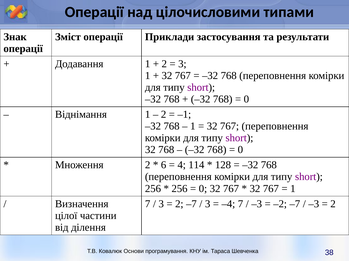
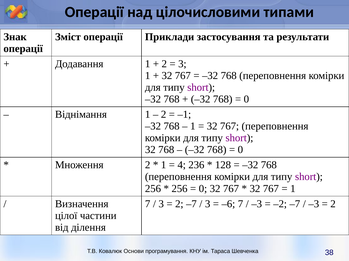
6: 6 -> 1 (164, 165)
114: 114 -> 236 (196, 165)
–4: –4 -> –6 (228, 204)
